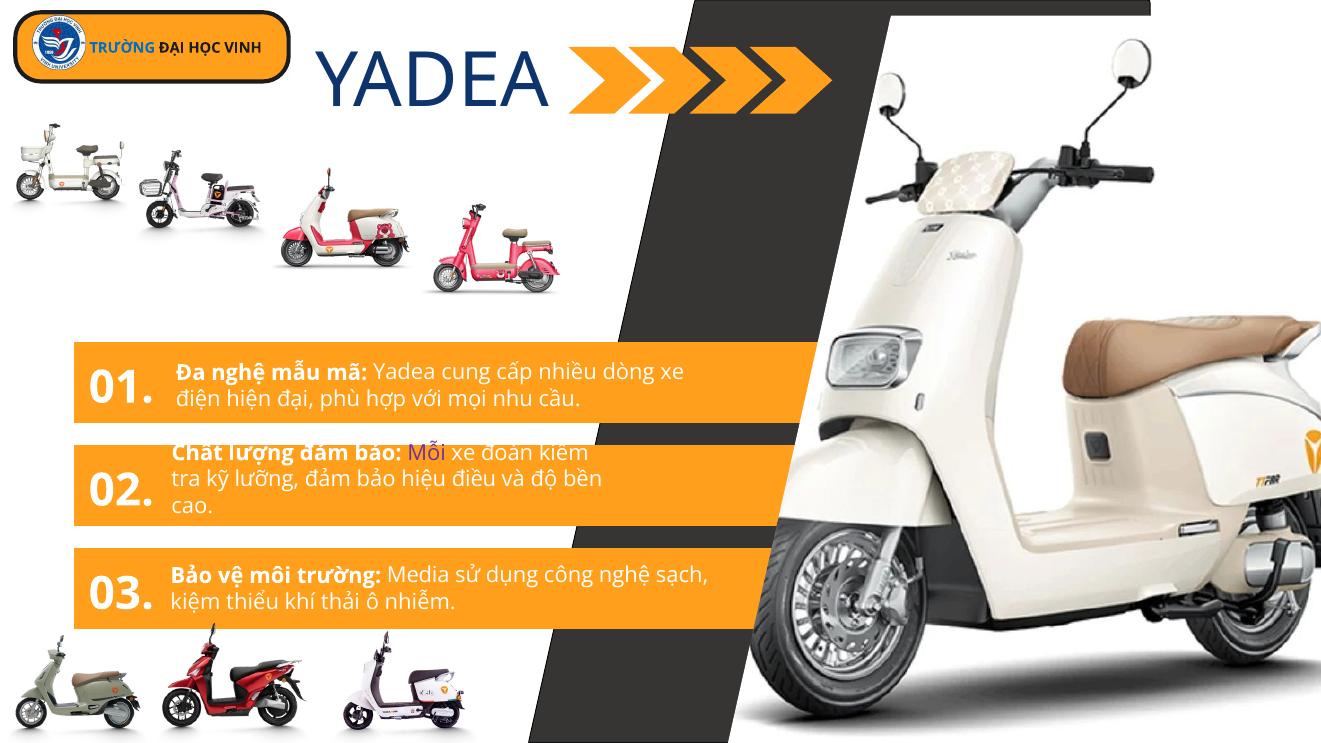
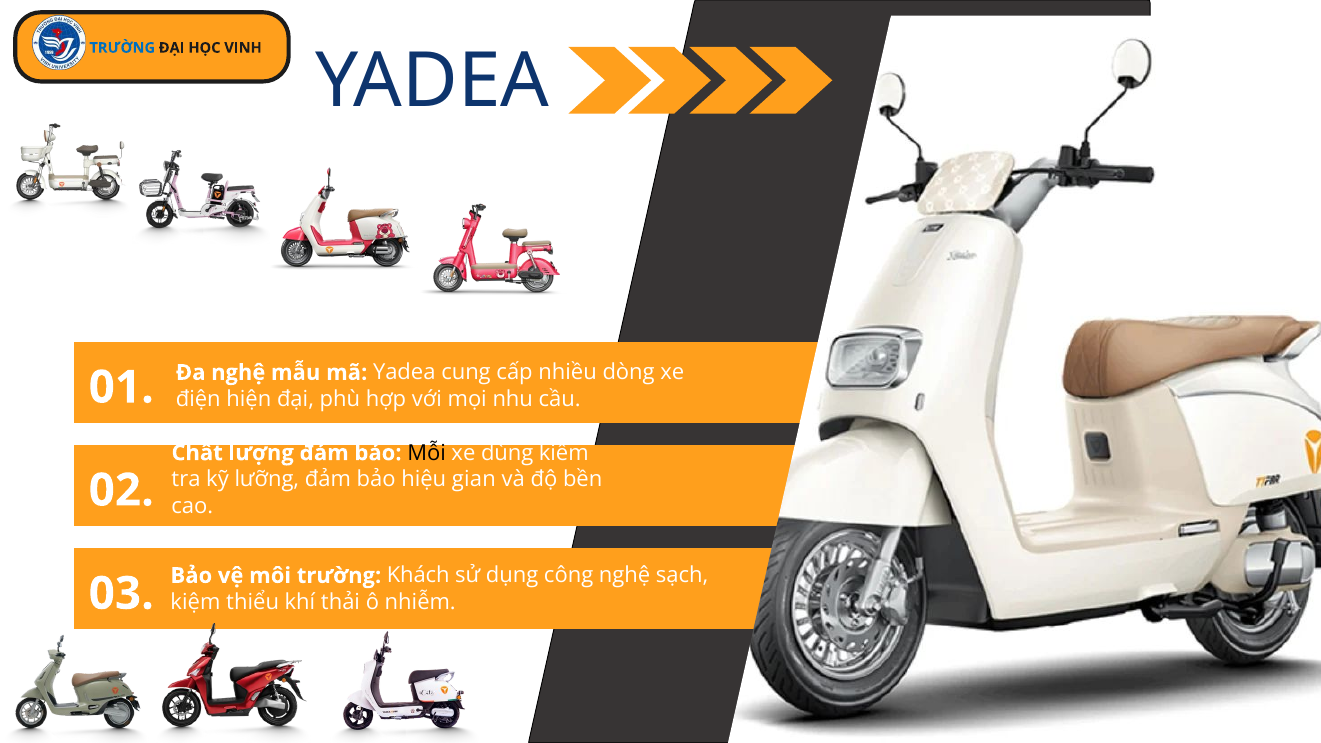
Mỗi colour: purple -> black (427, 453)
đoàn: đoàn -> dùng (507, 453)
điều: điều -> gian (474, 479)
Media: Media -> Khách (418, 576)
